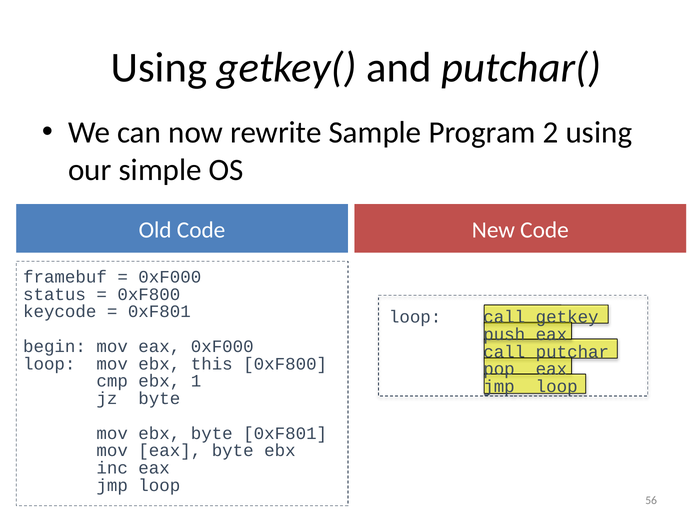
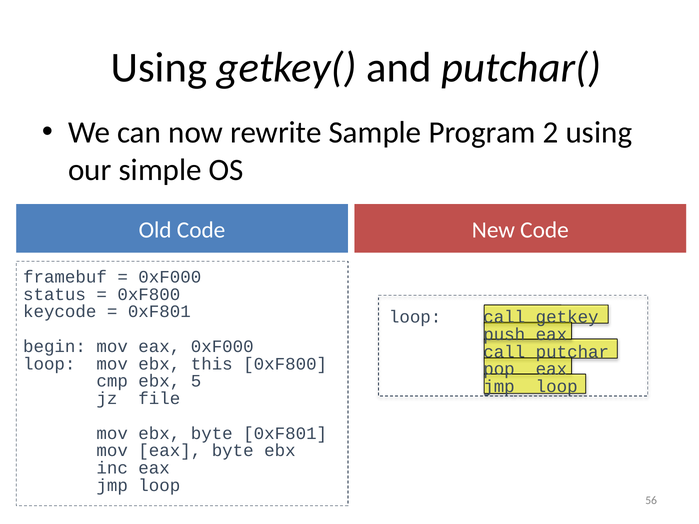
1: 1 -> 5 (196, 381)
jz byte: byte -> file (159, 399)
